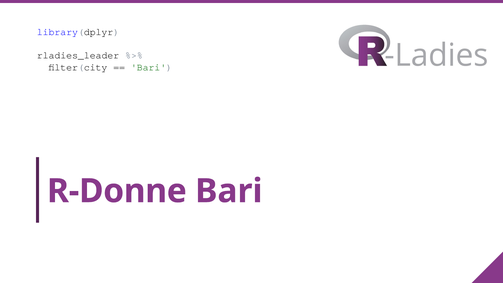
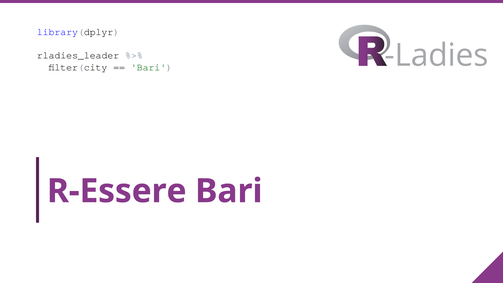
R-Donne: R-Donne -> R-Essere (117, 191)
